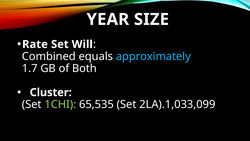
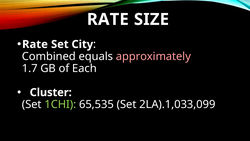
YEAR: YEAR -> RATE (108, 19)
Will: Will -> City (82, 44)
approximately colour: light blue -> pink (153, 56)
Both: Both -> Each (84, 68)
